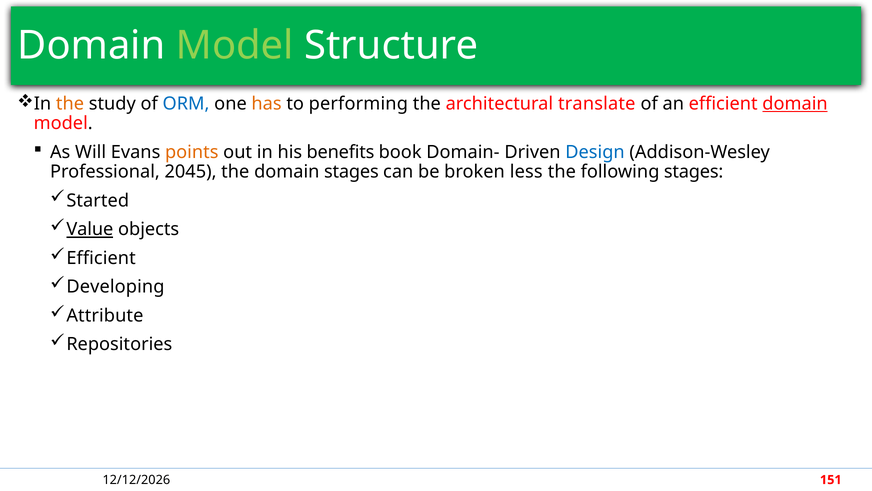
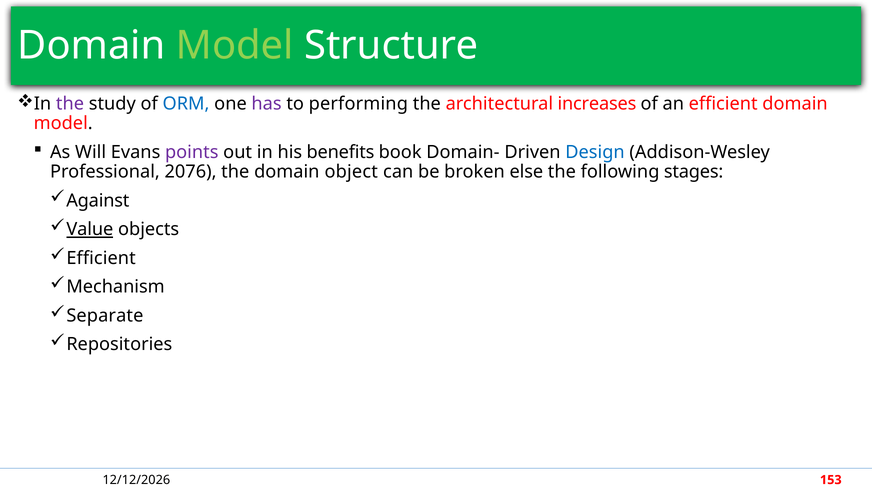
the colour: orange -> purple (70, 104)
has colour: orange -> purple (267, 104)
translate: translate -> increases (597, 104)
domain underline: present -> none (795, 104)
points colour: orange -> purple (192, 152)
2045: 2045 -> 2076 (191, 172)
domain stages: stages -> object (351, 172)
less: less -> else (526, 172)
Started: Started -> Against (98, 200)
Developing: Developing -> Mechanism (116, 287)
Attribute: Attribute -> Separate (105, 315)
151: 151 -> 153 (831, 479)
